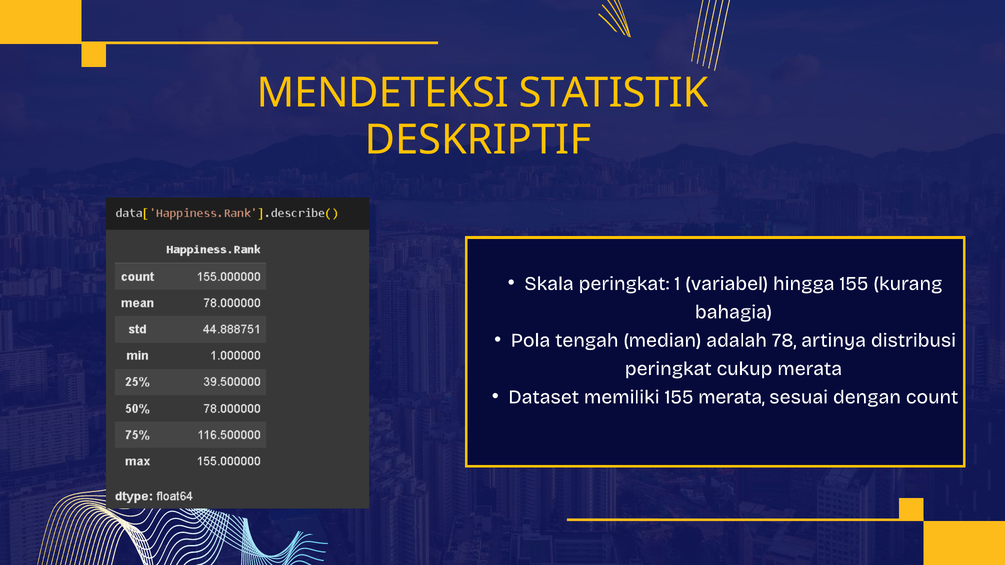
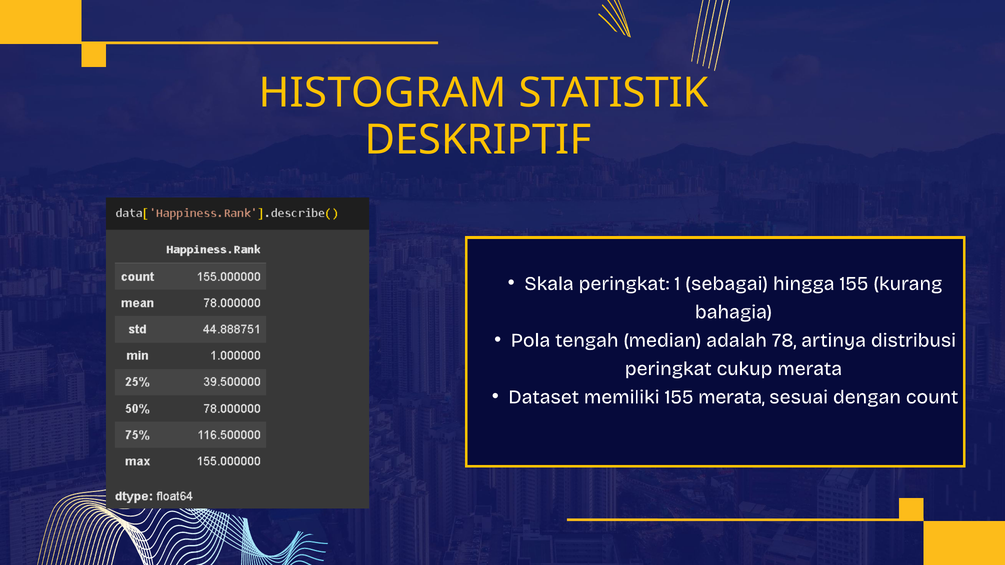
MENDETEKSI: MENDETEKSI -> HISTOGRAM (383, 93)
variabel: variabel -> sebagai (727, 284)
